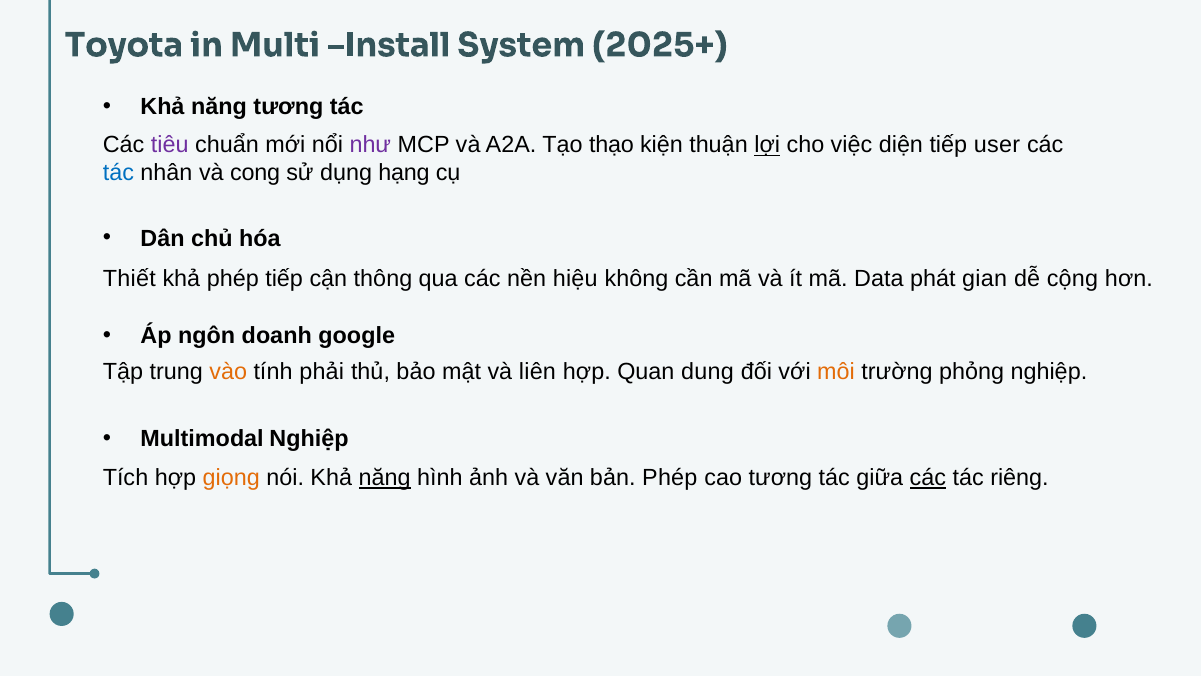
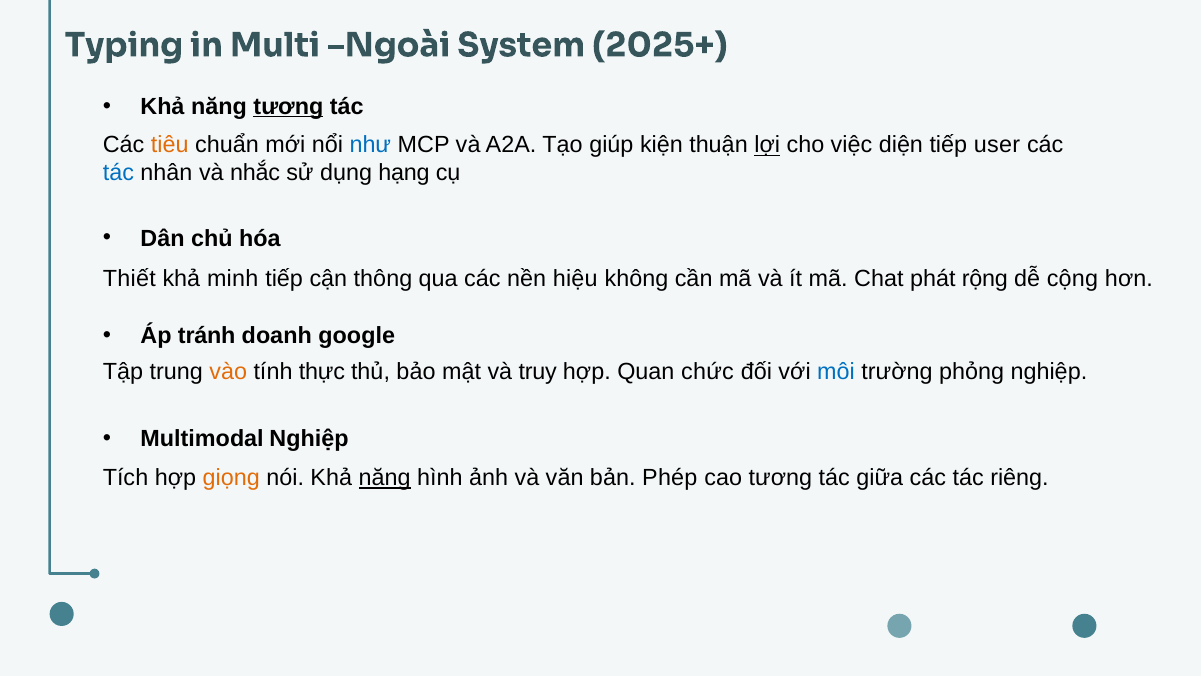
Toyota: Toyota -> Typing (124, 45)
Install: Install -> Ngoài (389, 45)
tương underline: none -> present (288, 107)
tiêu colour: purple -> orange (170, 145)
như colour: purple -> blue (370, 145)
thạo: thạo -> giúp (611, 145)
cong: cong -> nhắc (255, 173)
khả phép: phép -> minh (233, 279)
Data: Data -> Chat (879, 279)
gian: gian -> rộng (985, 279)
ngôn: ngôn -> tránh (207, 336)
phải: phải -> thực (322, 372)
liên: liên -> truy (538, 372)
dung: dung -> chức (708, 372)
môi colour: orange -> blue (836, 372)
các underline: present -> none (928, 478)
